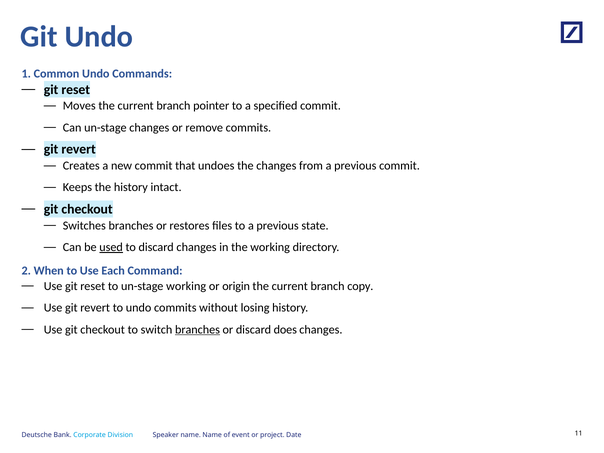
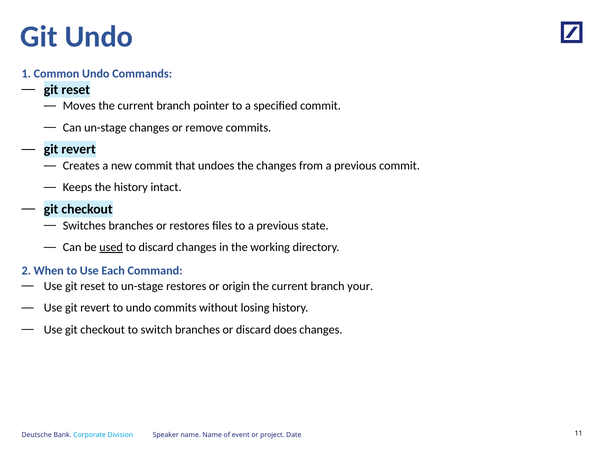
un-stage working: working -> restores (186, 286)
copy: copy -> your (360, 286)
branches underline: present -> none (197, 330)
